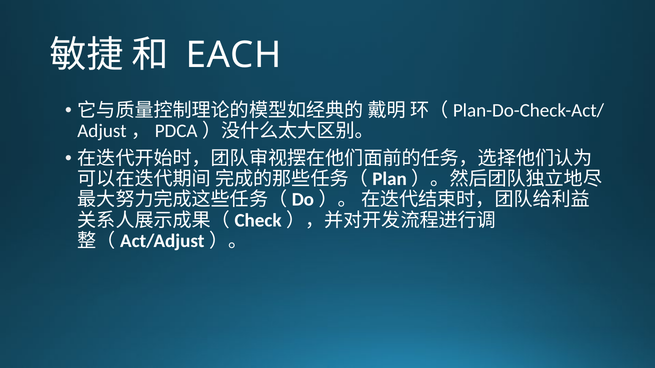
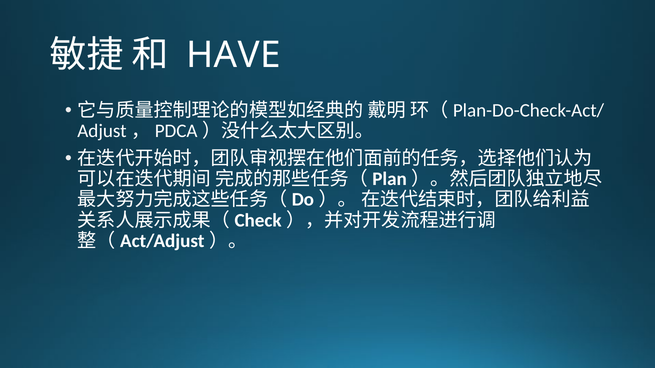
EACH: EACH -> HAVE (234, 55)
